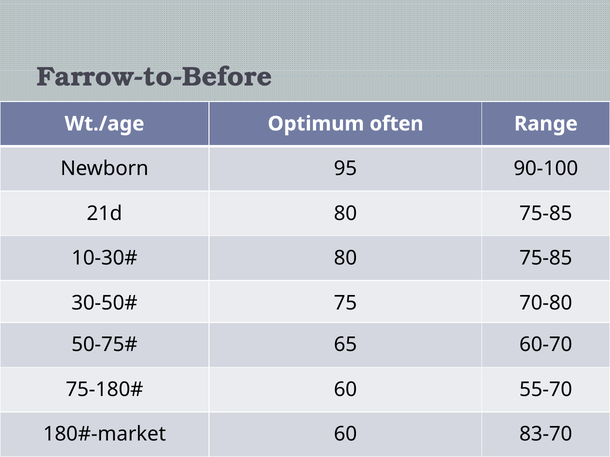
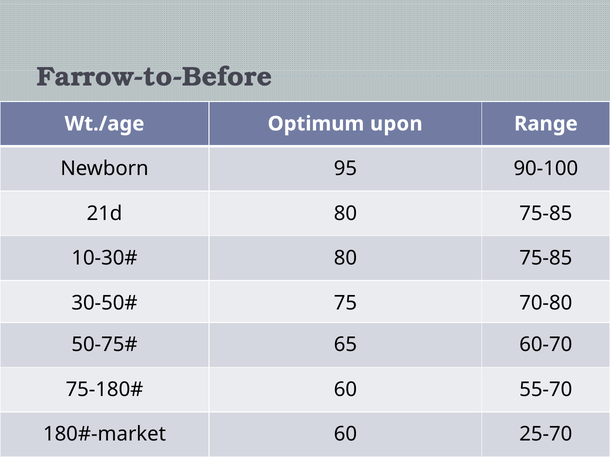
often: often -> upon (396, 124)
83-70: 83-70 -> 25-70 (546, 435)
